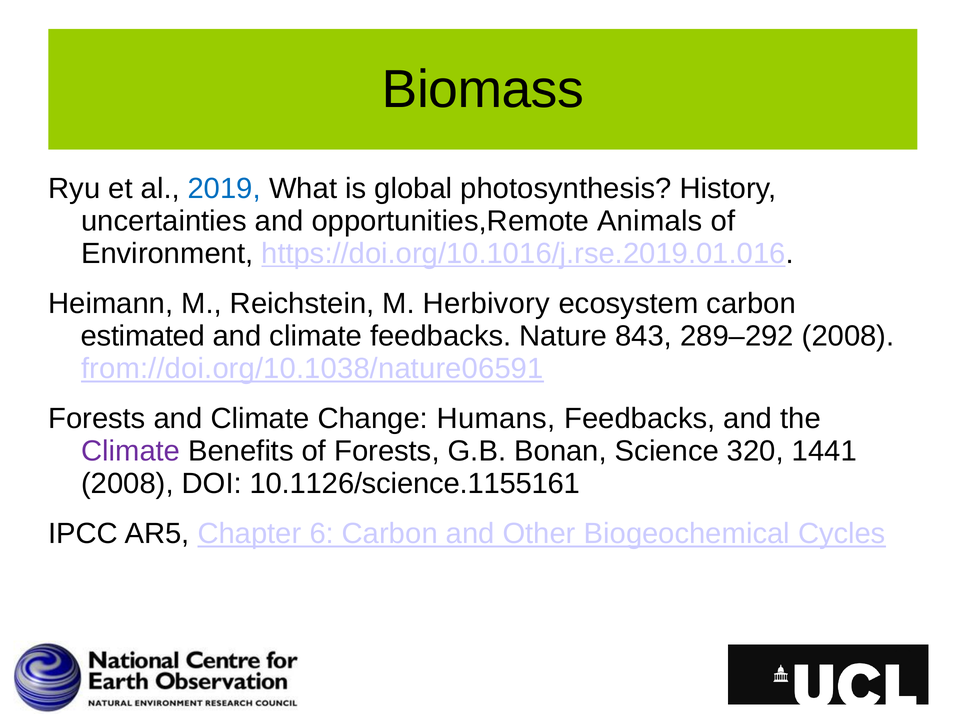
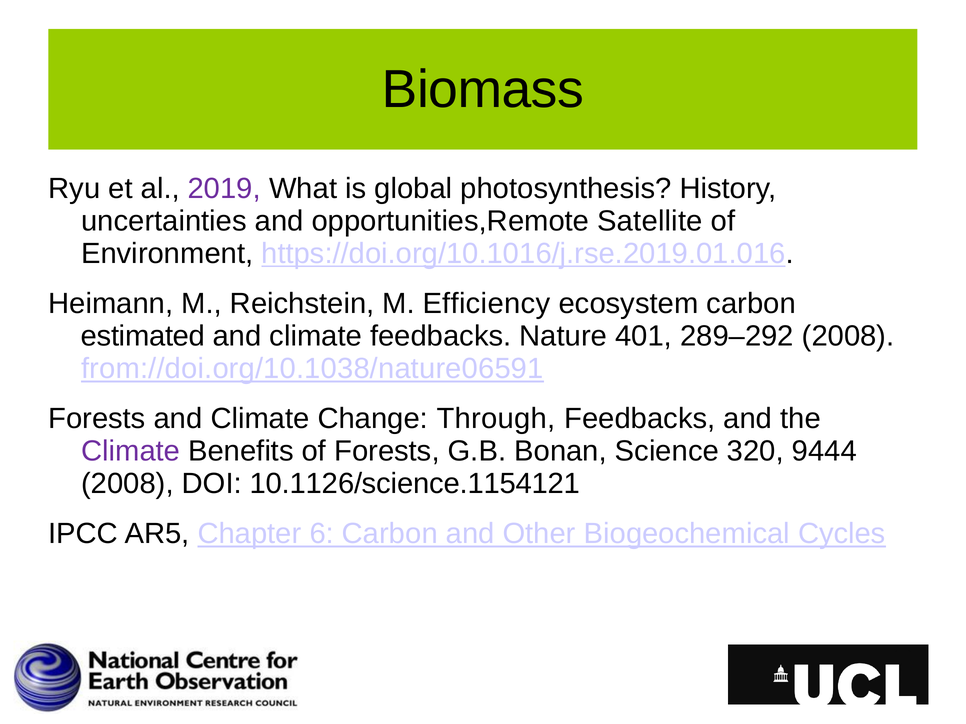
2019 colour: blue -> purple (224, 189)
Animals: Animals -> Satellite (650, 221)
Herbivory: Herbivory -> Efficiency (486, 304)
843: 843 -> 401 (644, 336)
Humans: Humans -> Through (496, 419)
1441: 1441 -> 9444 (824, 451)
10.1126/science.1155161: 10.1126/science.1155161 -> 10.1126/science.1154121 (415, 484)
